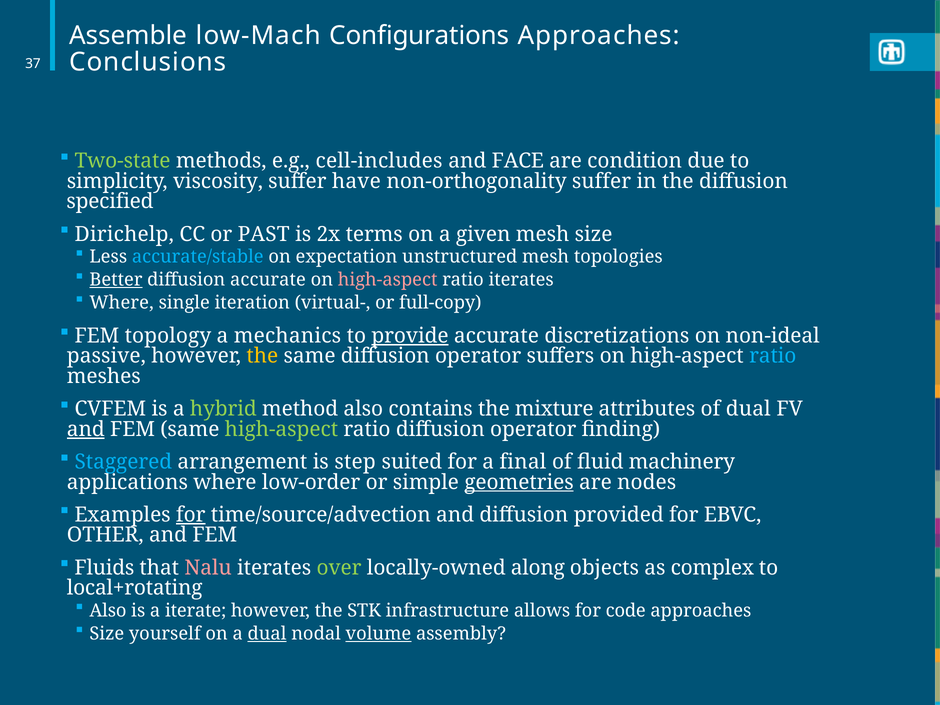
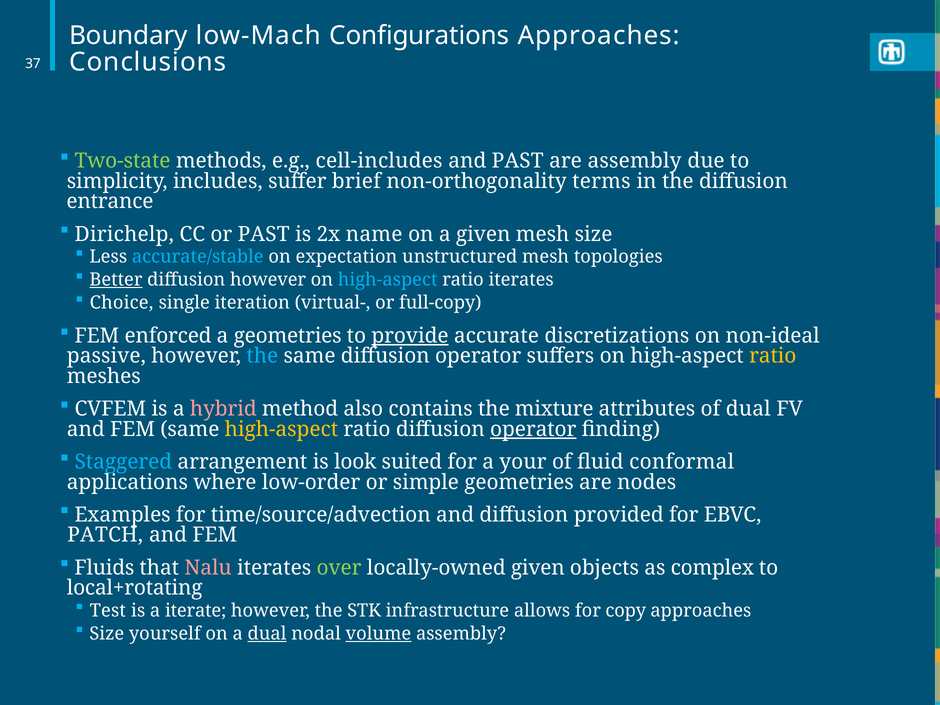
Assemble: Assemble -> Boundary (128, 35)
and FACE: FACE -> PAST (518, 161)
are condition: condition -> assembly (635, 161)
viscosity: viscosity -> includes (218, 181)
have: have -> brief (356, 181)
non-orthogonality suffer: suffer -> terms (601, 181)
specified: specified -> entrance (110, 202)
terms: terms -> name (374, 234)
diffusion accurate: accurate -> however (268, 280)
high-aspect colour: pink -> light blue (388, 280)
Where: Where -> Choice (122, 303)
topology: topology -> enforced (168, 336)
a mechanics: mechanics -> geometries (288, 336)
the colour: yellow -> light blue (262, 356)
ratio colour: light blue -> yellow (773, 356)
hybrid colour: light green -> pink (223, 409)
and underline: present -> none (86, 429)
high-aspect colour: light green -> yellow (281, 429)
operator underline: none -> present (533, 429)
step: step -> look (355, 462)
final: final -> your (523, 462)
machinery: machinery -> conformal (682, 462)
geometries underline: present -> none (519, 482)
for underline: present -> none (191, 515)
OTHER: OTHER -> PATCH (105, 535)
locally-owned along: along -> given (538, 568)
Also: Also -> Test (108, 610)
code: code -> copy (626, 610)
